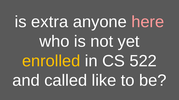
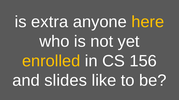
here colour: pink -> yellow (148, 22)
522: 522 -> 156 (143, 61)
called: called -> slides (66, 81)
